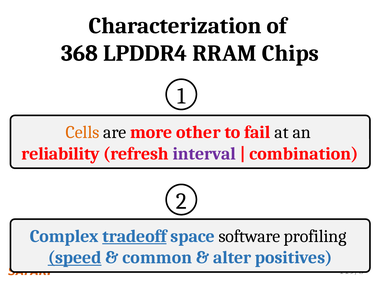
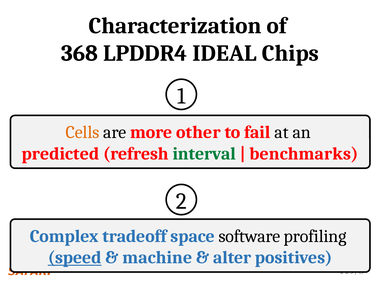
RRAM: RRAM -> IDEAL (224, 53)
reliability: reliability -> predicted (60, 154)
interval colour: purple -> green (204, 154)
combination: combination -> benchmarks (304, 154)
tradeoff underline: present -> none (134, 236)
common: common -> machine (157, 257)
